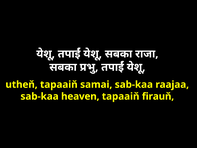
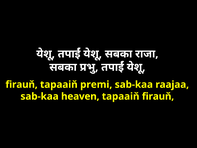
utheň: utheň -> firauň (22, 84)
samai: samai -> premi (96, 84)
